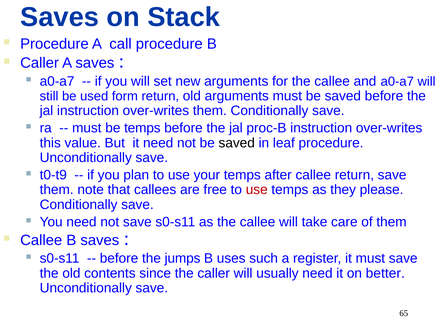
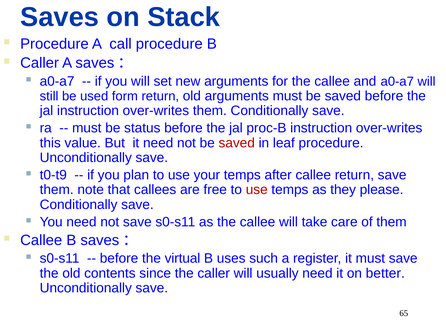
be temps: temps -> status (142, 128)
saved colour: black -> red (237, 143)
jumps: jumps -> virtual (183, 258)
